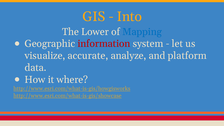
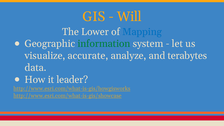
Into: Into -> Will (129, 16)
information colour: red -> green (104, 44)
platform: platform -> terabytes (187, 56)
where: where -> leader (72, 80)
